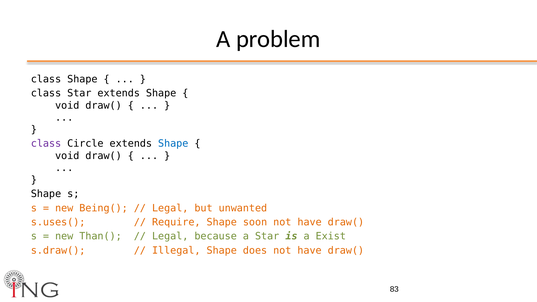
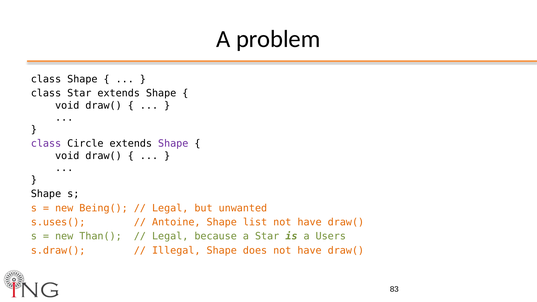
Shape colour: blue -> purple (173, 144)
Require: Require -> Antoine (176, 222)
soon: soon -> list (255, 222)
Exist: Exist -> Users (331, 236)
